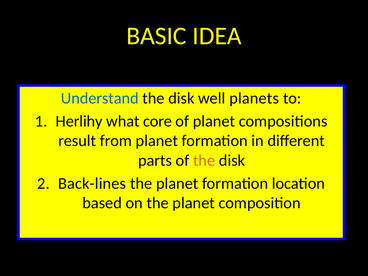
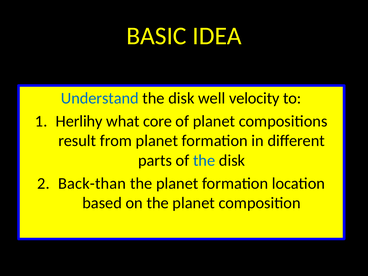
planets: planets -> velocity (254, 98)
the colour: orange -> blue (204, 160)
Back-lines: Back-lines -> Back-than (92, 183)
